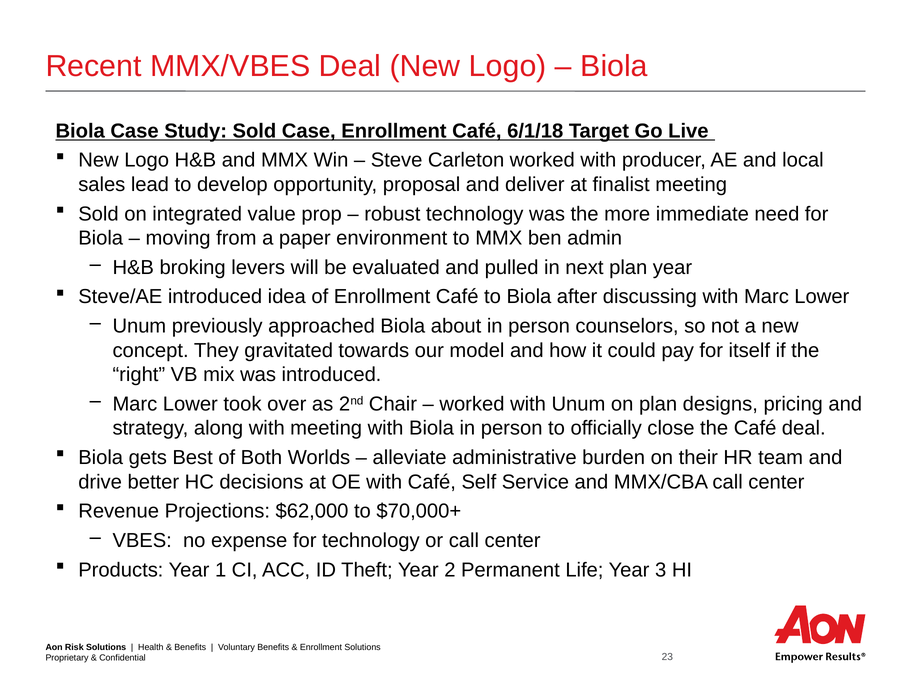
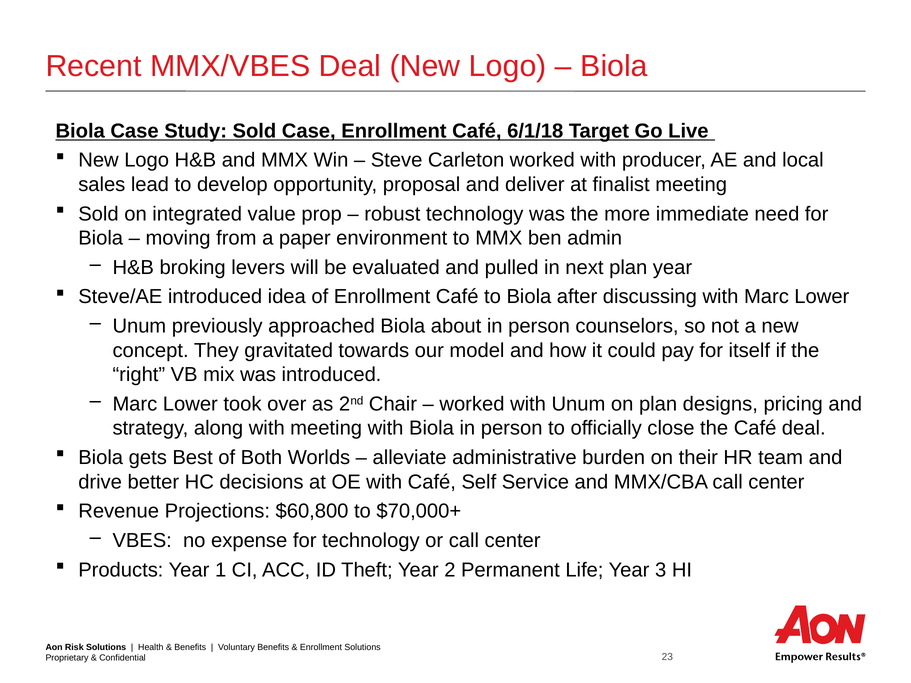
$62,000: $62,000 -> $60,800 (312, 511)
